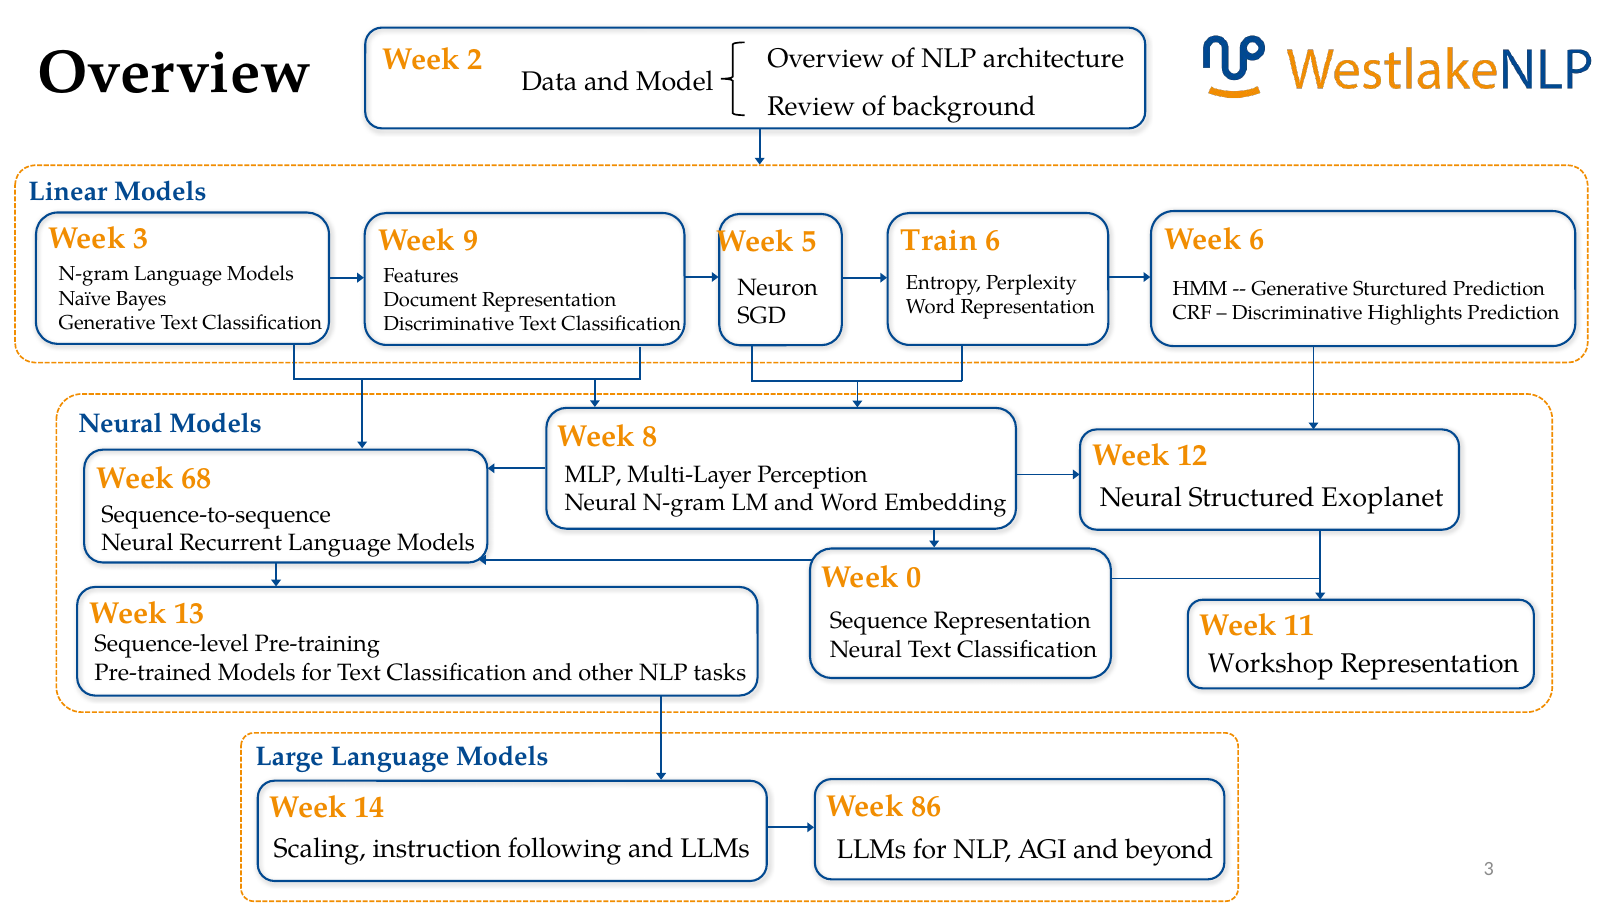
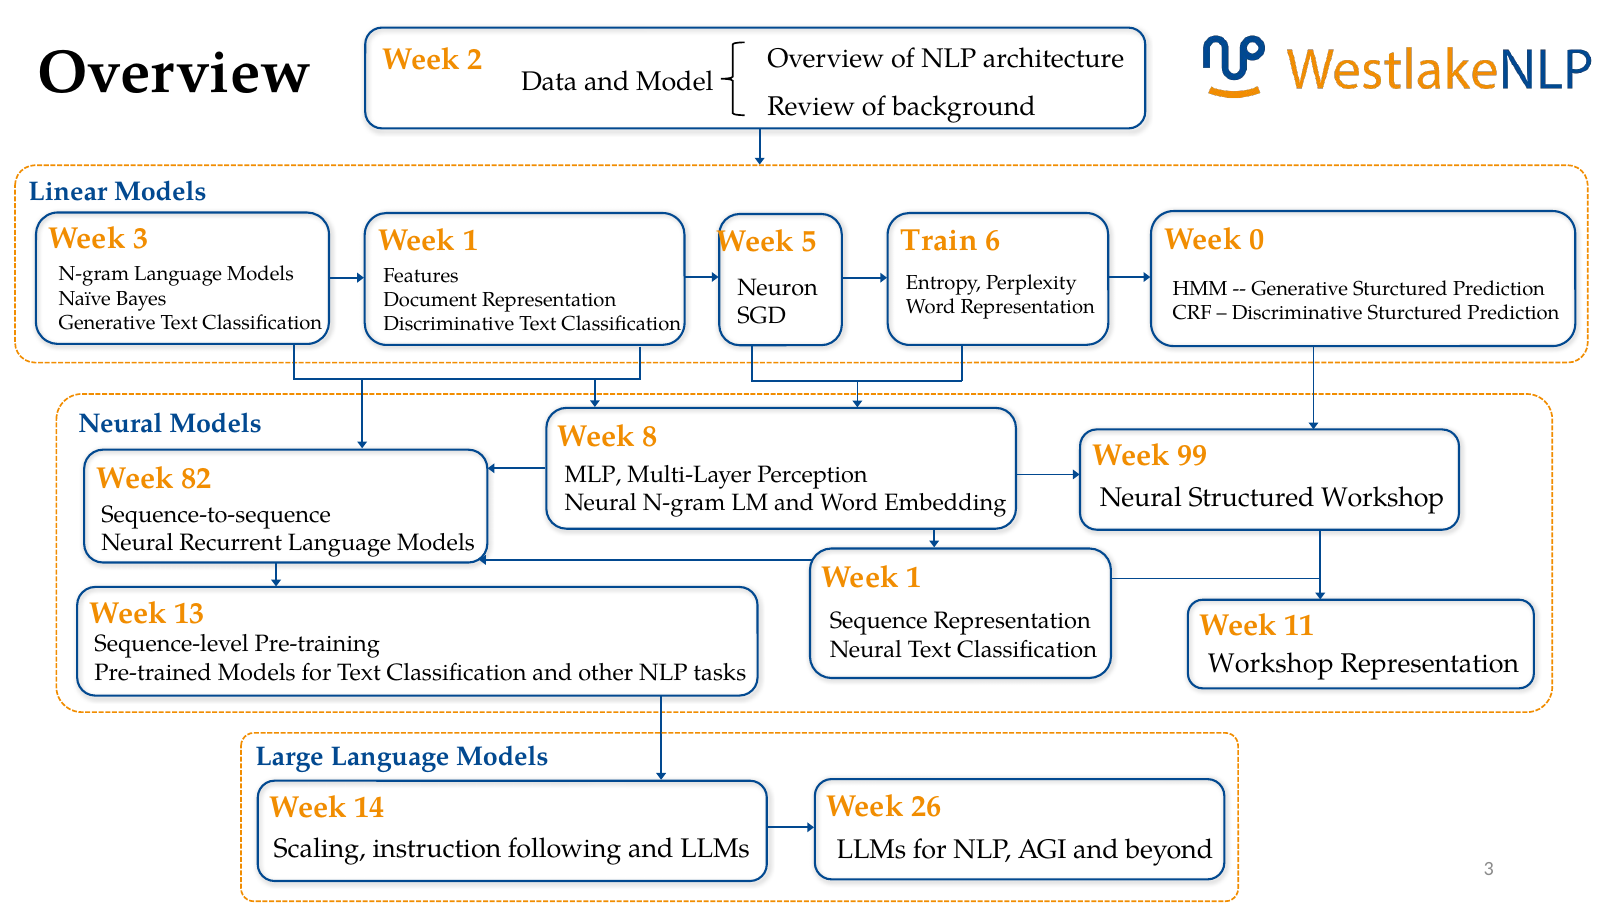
Week 6: 6 -> 0 (1257, 239)
9: 9 -> 1 (471, 241)
Discriminative Highlights: Highlights -> Sturctured (1415, 313)
12: 12 -> 99 (1193, 455)
68: 68 -> 82 (197, 478)
Structured Exoplanet: Exoplanet -> Workshop (1383, 497)
0: 0 -> 1 (914, 577)
86: 86 -> 26 (926, 806)
